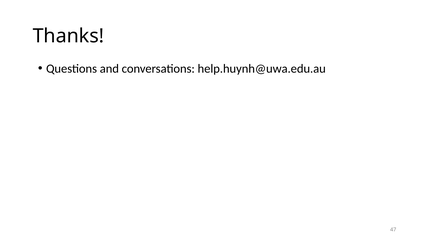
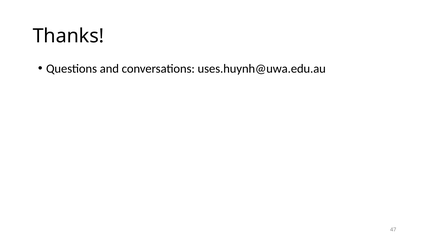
help.huynh@uwa.edu.au: help.huynh@uwa.edu.au -> uses.huynh@uwa.edu.au (262, 69)
